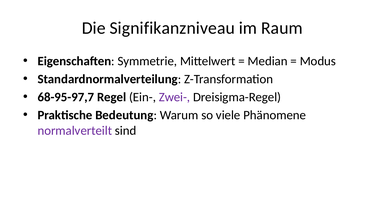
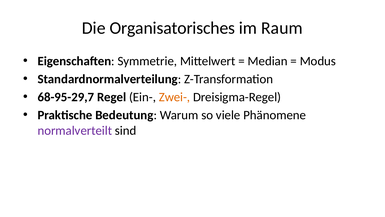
Signifikanzniveau: Signifikanzniveau -> Organisatorisches (172, 28)
68-95-97,7: 68-95-97,7 -> 68-95-29,7 (66, 97)
Zwei- colour: purple -> orange (175, 97)
